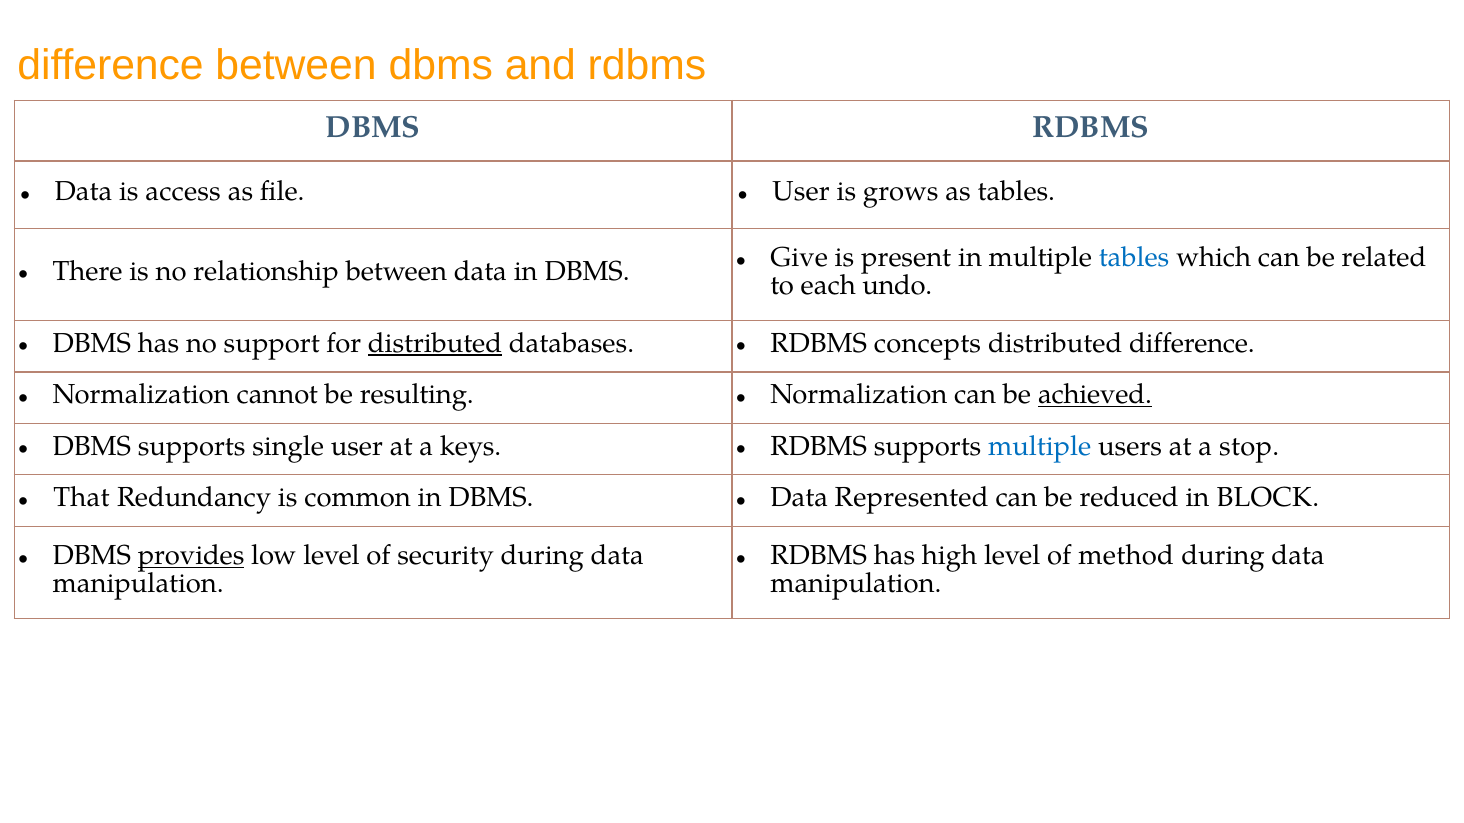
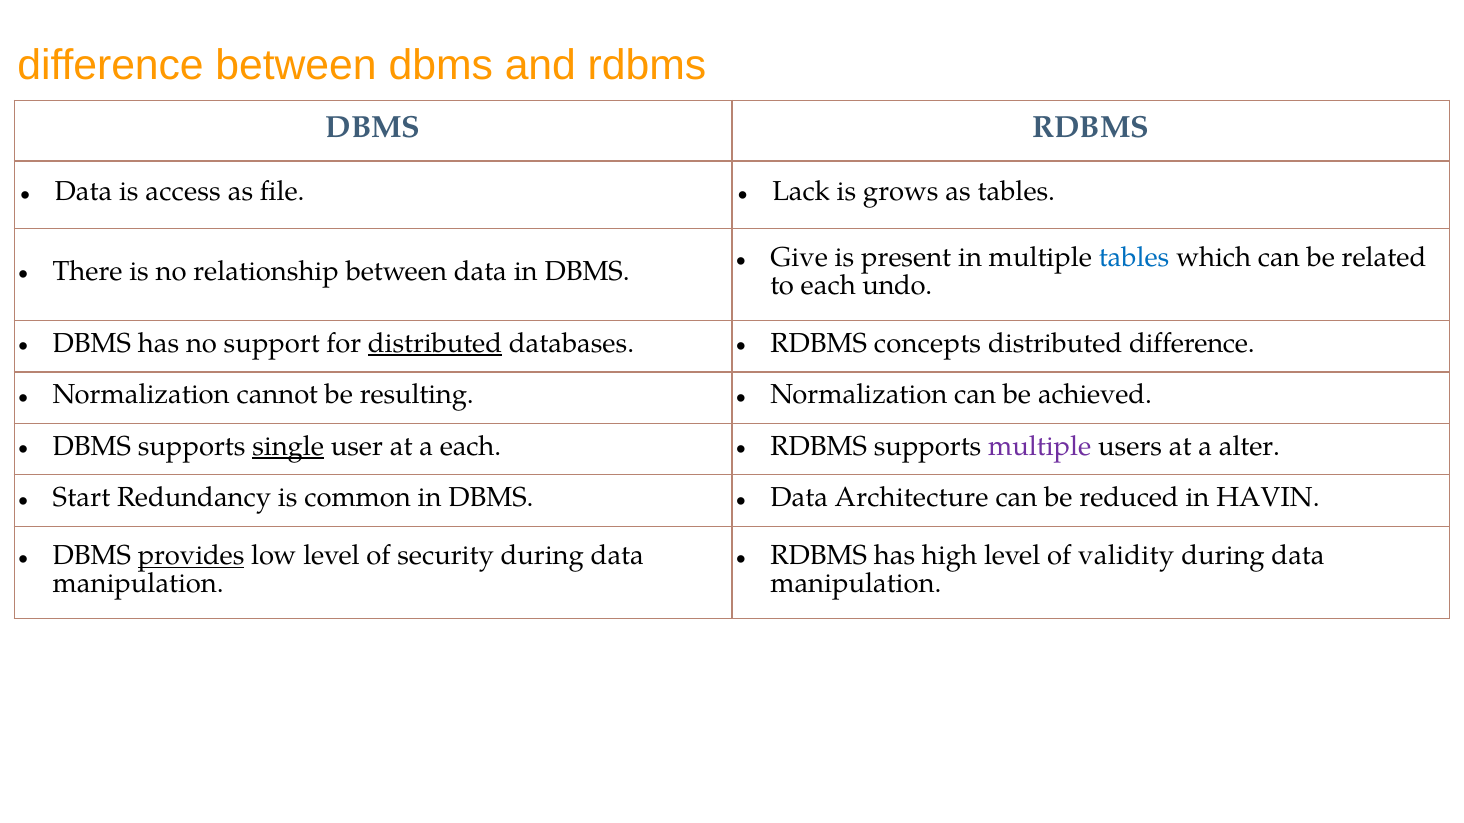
User: User -> Lack (801, 192)
achieved underline: present -> none (1095, 395)
single underline: none -> present (288, 446)
a keys: keys -> each (471, 446)
multiple colour: blue -> purple (1040, 446)
stop: stop -> alter (1249, 446)
That: That -> Start (81, 498)
Represented: Represented -> Architecture (912, 498)
BLOCK: BLOCK -> HAVIN (1268, 498)
method: method -> validity (1126, 556)
